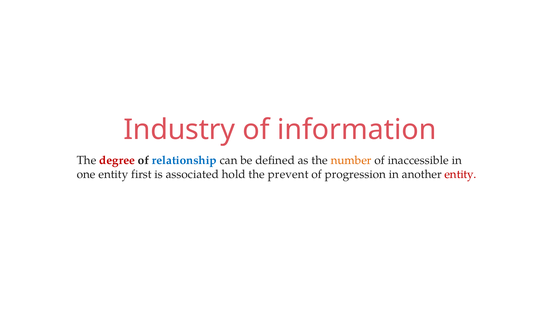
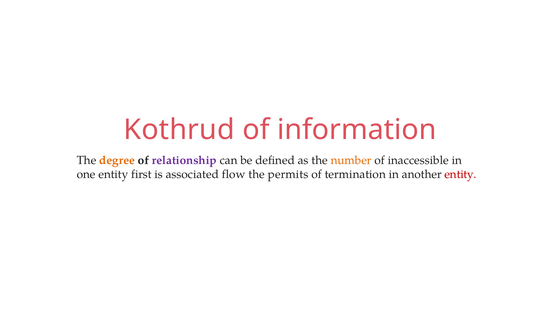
Industry: Industry -> Kothrud (179, 130)
degree colour: red -> orange (117, 160)
relationship colour: blue -> purple (184, 160)
hold: hold -> flow (234, 174)
prevent: prevent -> permits (288, 174)
progression: progression -> termination (355, 174)
